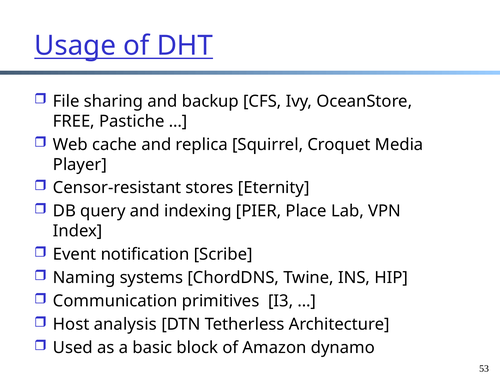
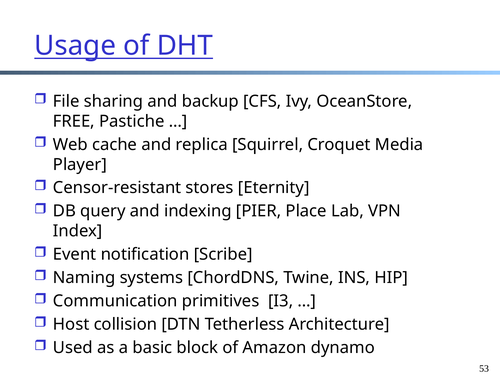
analysis: analysis -> collision (125, 324)
